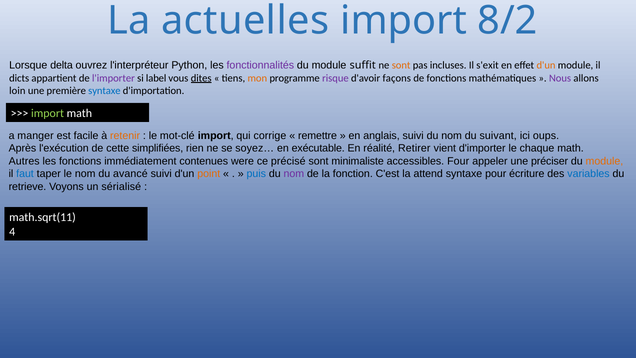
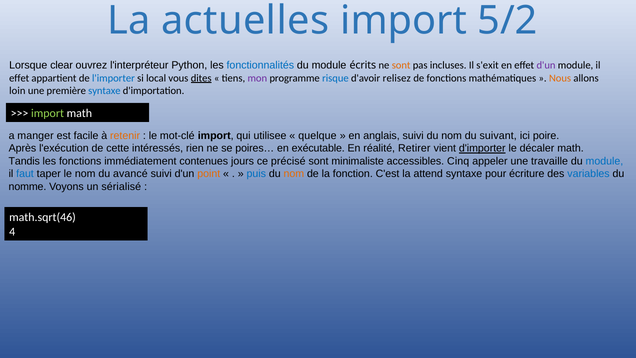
8/2: 8/2 -> 5/2 (507, 21)
delta: delta -> clear (62, 65)
fonctionnalités colour: purple -> blue (260, 65)
suffit: suffit -> écrits (363, 65)
d'un colour: orange -> purple (546, 65)
dicts: dicts -> effet (19, 78)
l'importer colour: purple -> blue (113, 78)
label: label -> local (156, 78)
mon colour: orange -> purple (257, 78)
risque colour: purple -> blue (335, 78)
façons: façons -> relisez (397, 78)
Nous colour: purple -> orange (560, 78)
corrige: corrige -> utilisee (270, 136)
remettre: remettre -> quelque (317, 136)
oups: oups -> poire (546, 136)
simplifiées: simplifiées -> intéressés (158, 148)
soyez…: soyez… -> poires… (255, 148)
d'importer underline: none -> present (482, 148)
chaque: chaque -> décaler (537, 148)
Autres: Autres -> Tandis (24, 161)
were: were -> jours (243, 161)
Four: Four -> Cinq (458, 161)
préciser: préciser -> travaille (550, 161)
module colour: orange -> blue (604, 161)
nom colour: purple -> orange (294, 174)
retrieve: retrieve -> nomme (27, 186)
math.sqrt(11: math.sqrt(11 -> math.sqrt(46 (42, 217)
